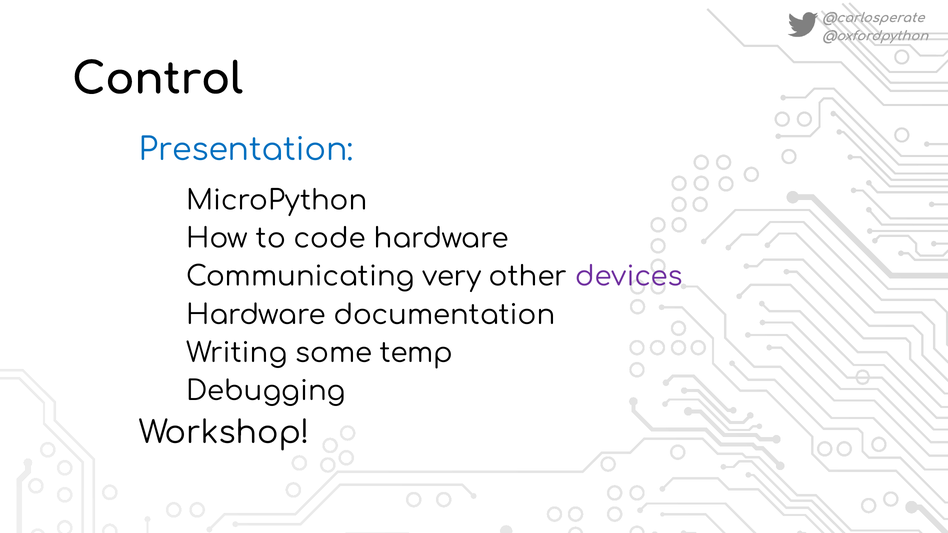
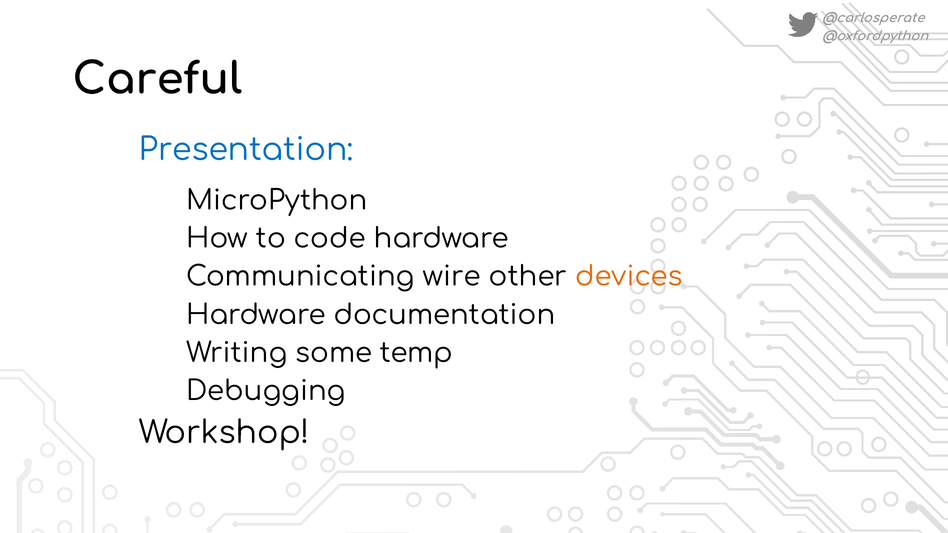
Control: Control -> Careful (157, 79)
very: very -> wire (452, 277)
devices colour: purple -> orange (629, 277)
